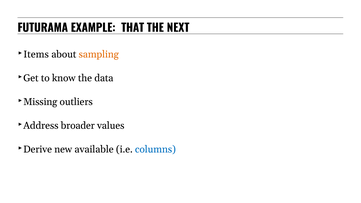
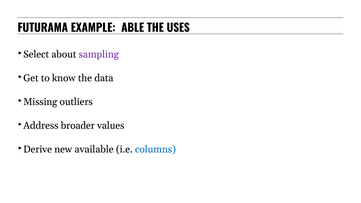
THAT: THAT -> ABLE (133, 28)
NEXT: NEXT -> USES (178, 28)
Items: Items -> Select (36, 54)
sampling colour: orange -> purple (99, 54)
